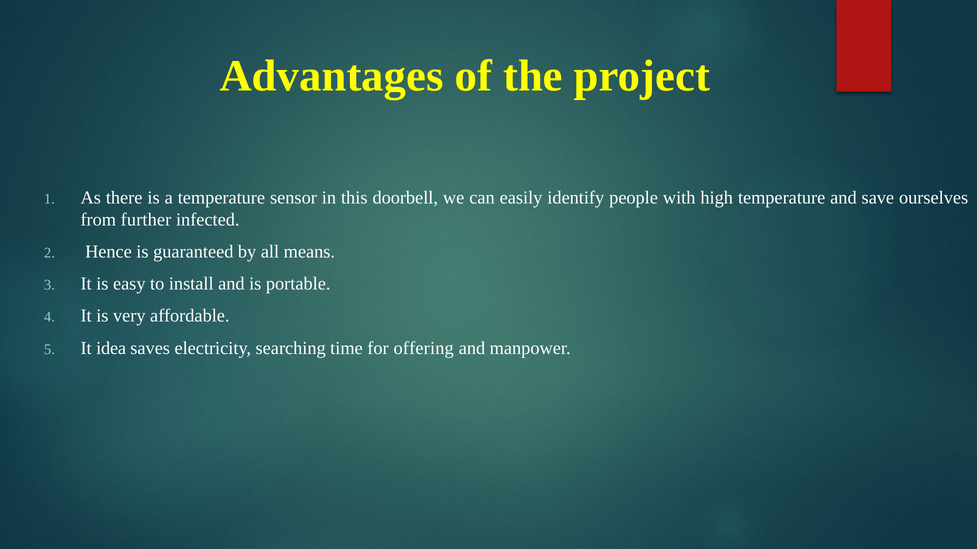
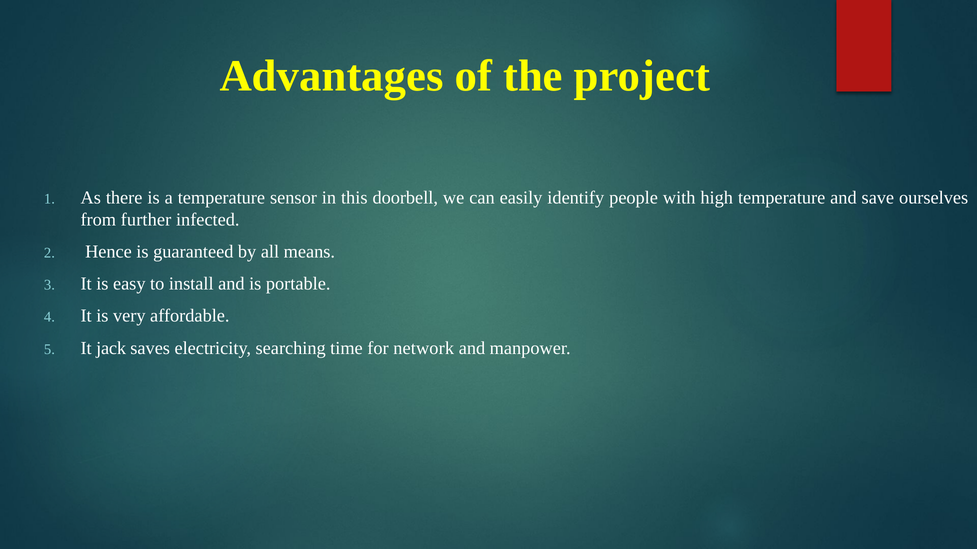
idea: idea -> jack (111, 348)
offering: offering -> network (424, 348)
